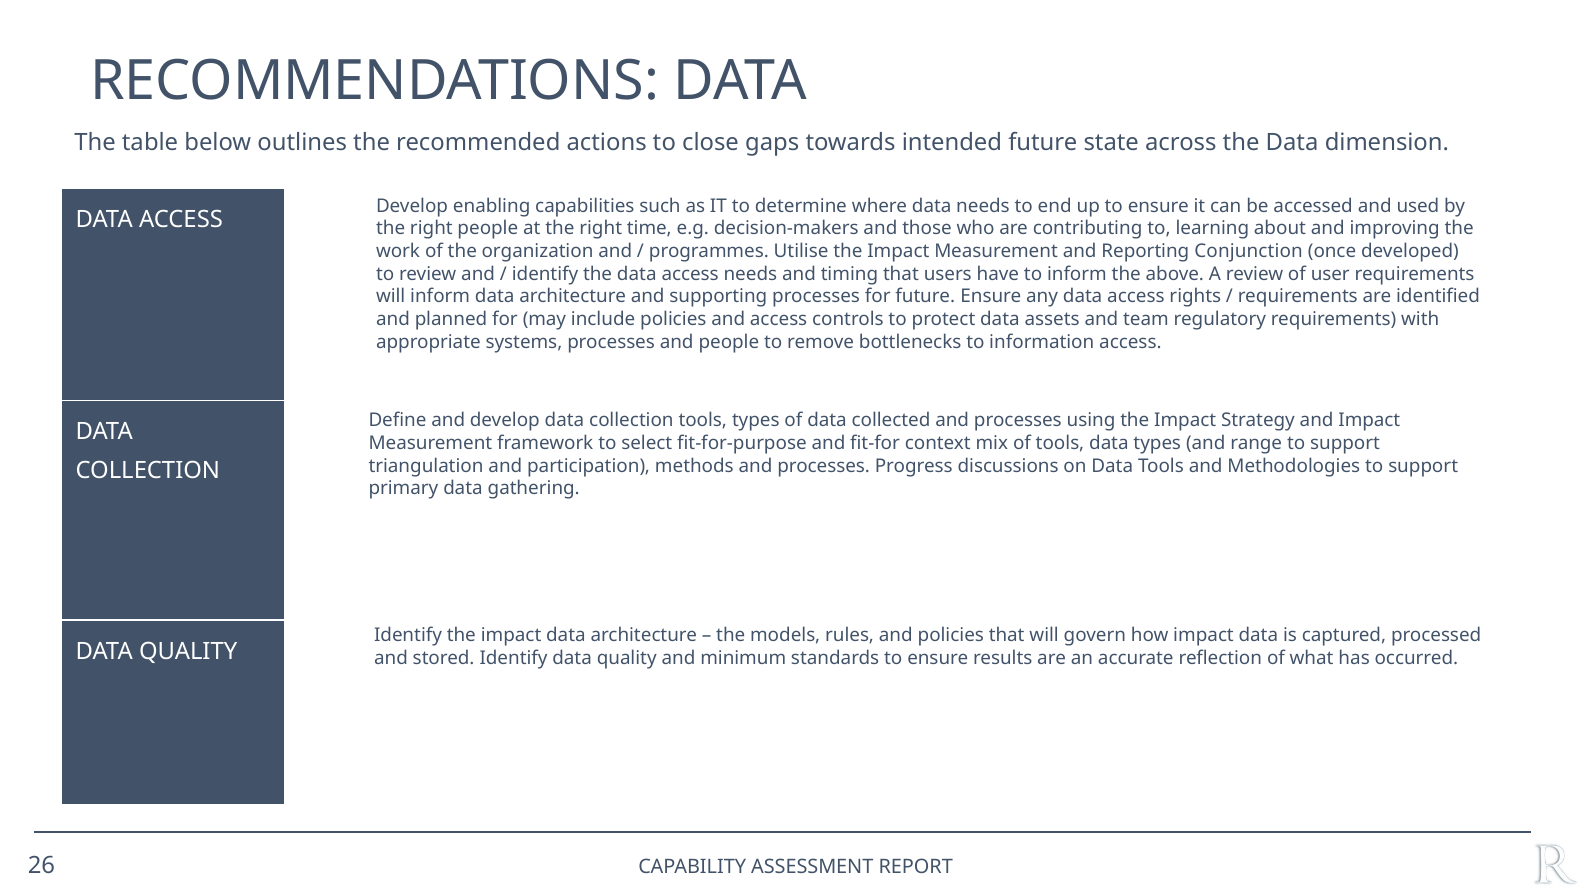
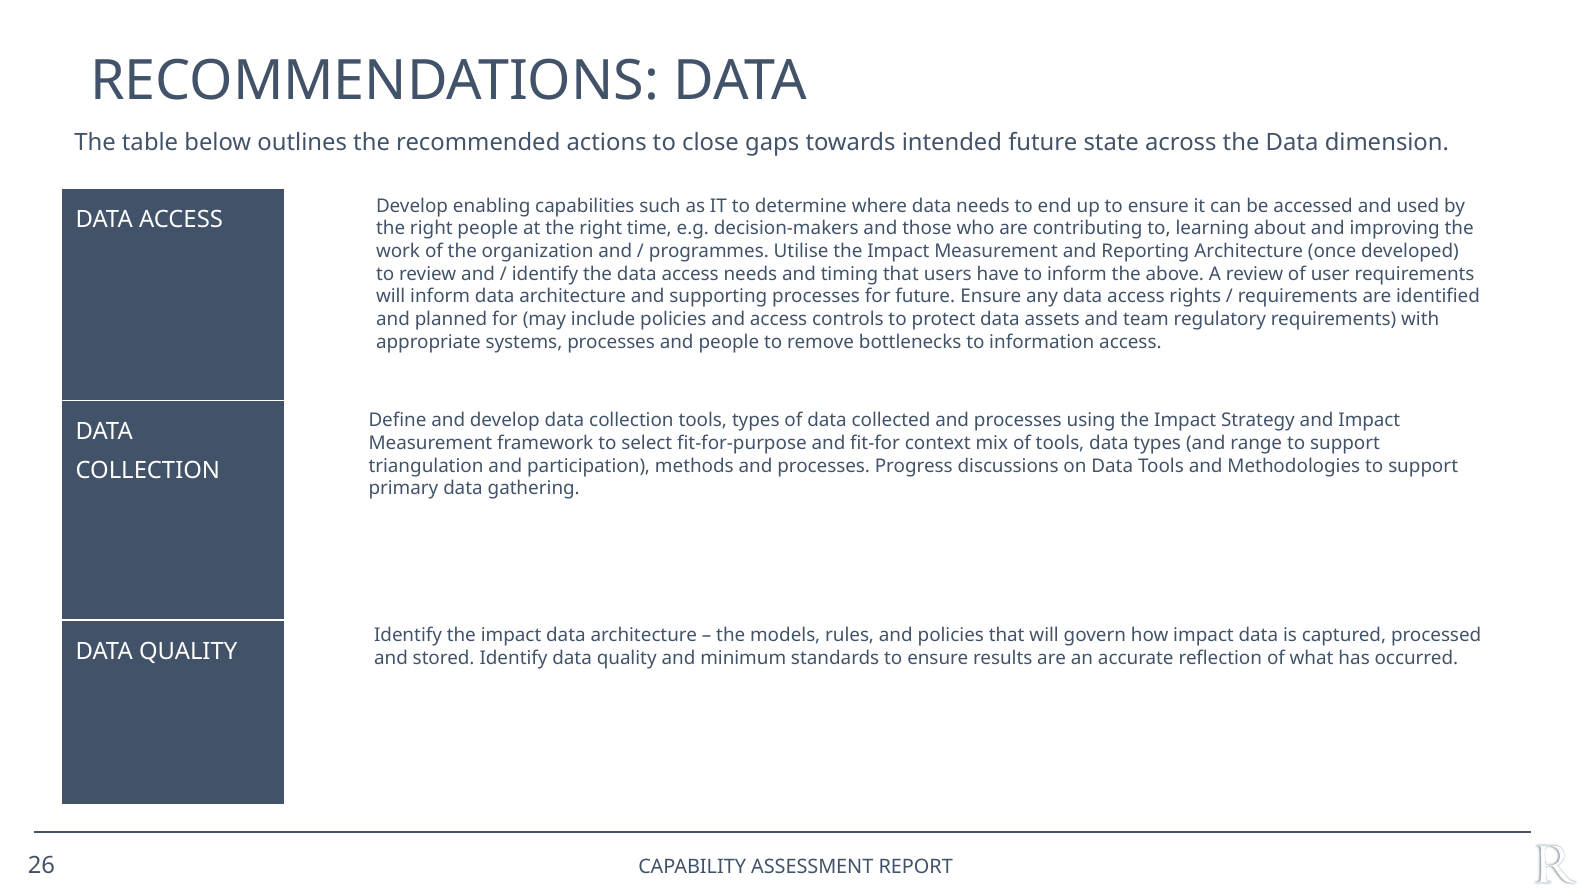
Reporting Conjunction: Conjunction -> Architecture (1249, 251)
